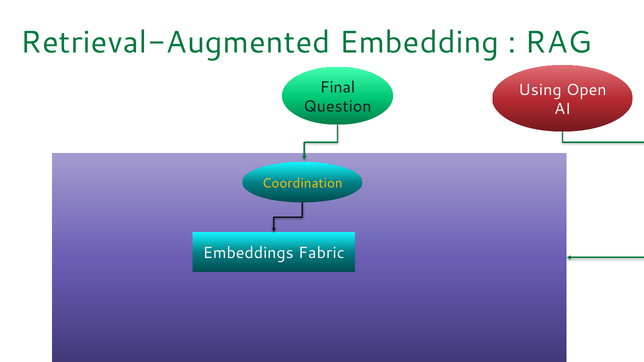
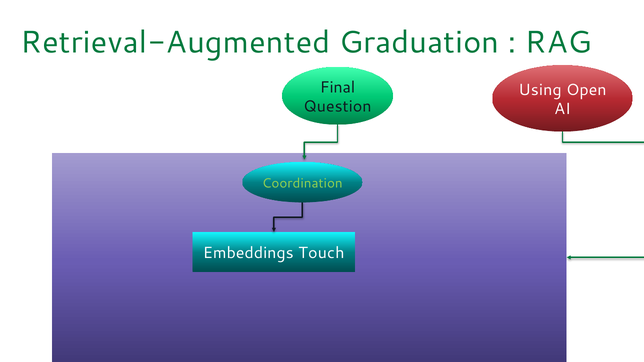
Embedding: Embedding -> Graduation (419, 42)
Coordination colour: yellow -> light green (302, 183)
Fabric: Fabric -> Touch (321, 253)
